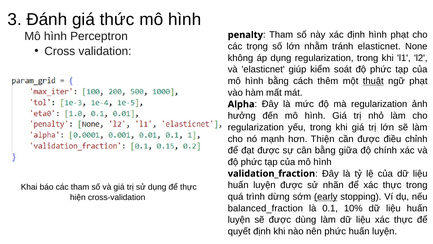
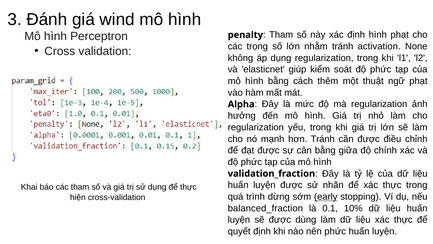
thức: thức -> wind (117, 19)
tránh elasticnet: elasticnet -> activation (379, 46)
thuật underline: present -> none (373, 81)
hơn Thiện: Thiện -> Tránh (323, 139)
